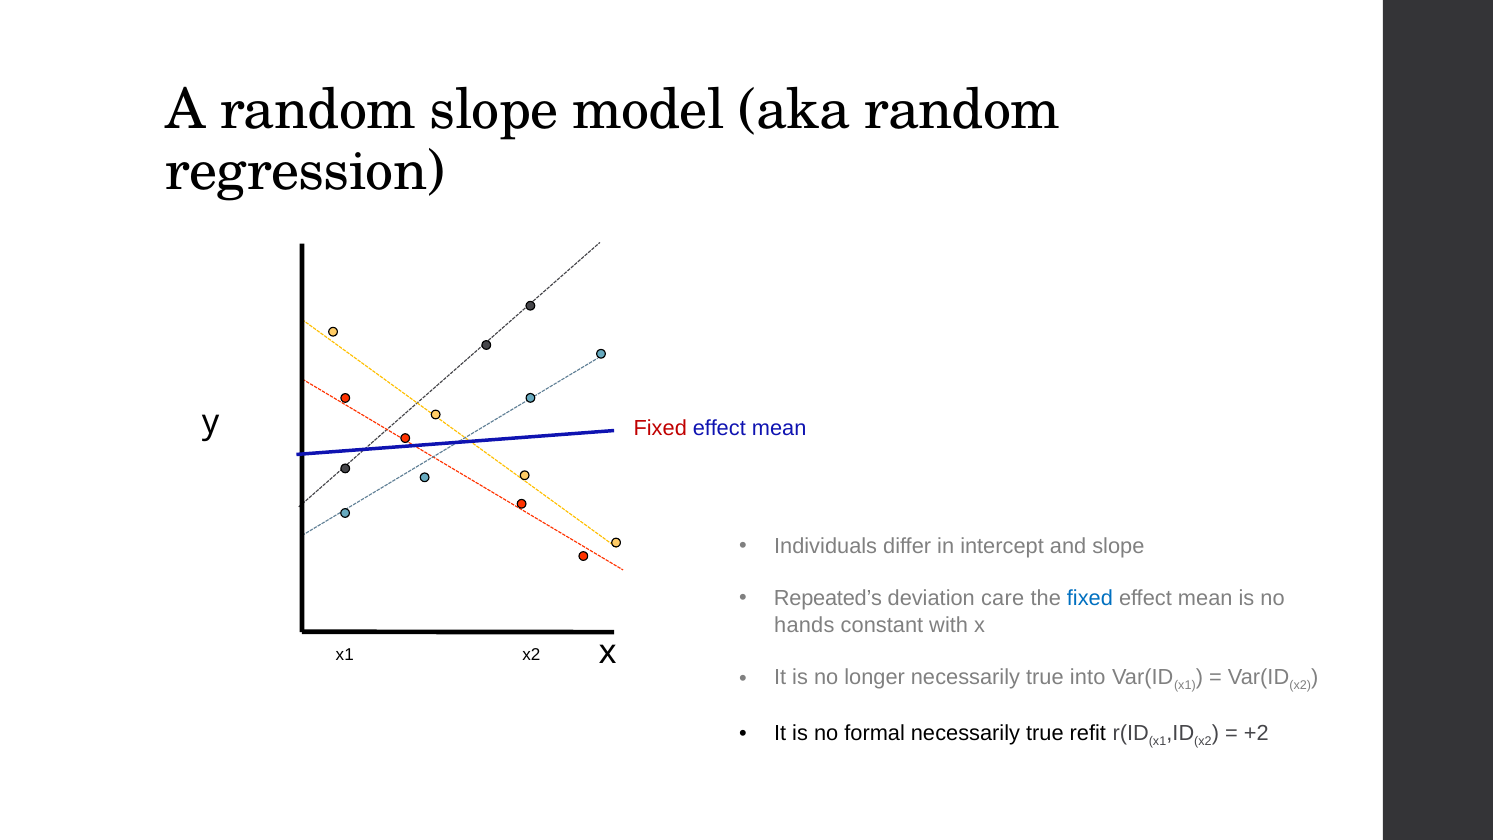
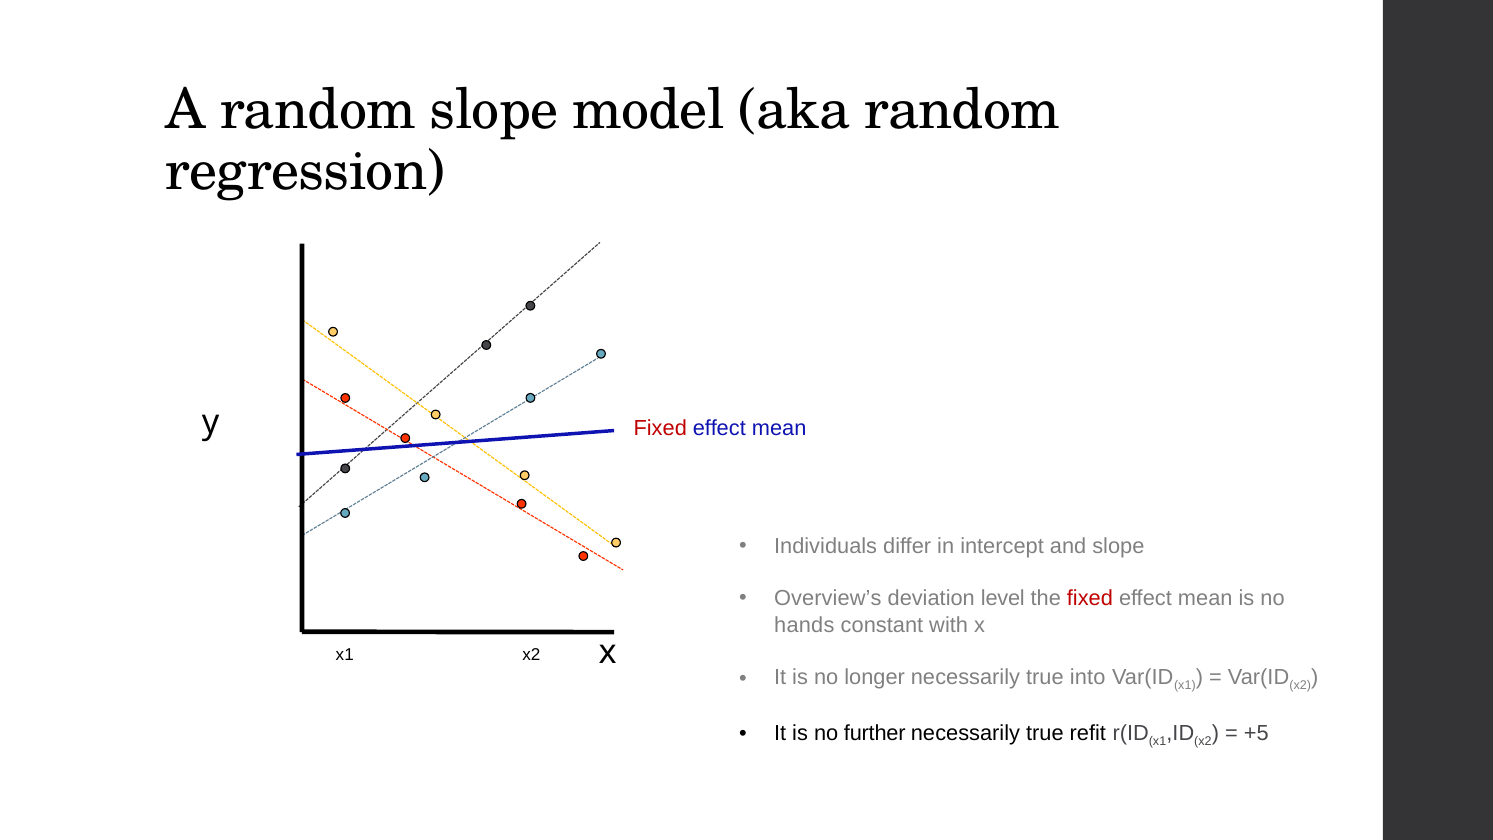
Repeated’s: Repeated’s -> Overview’s (828, 599)
care: care -> level (1003, 599)
fixed colour: blue -> red (1090, 599)
formal: formal -> further (875, 733)
+2: +2 -> +5 (1256, 733)
